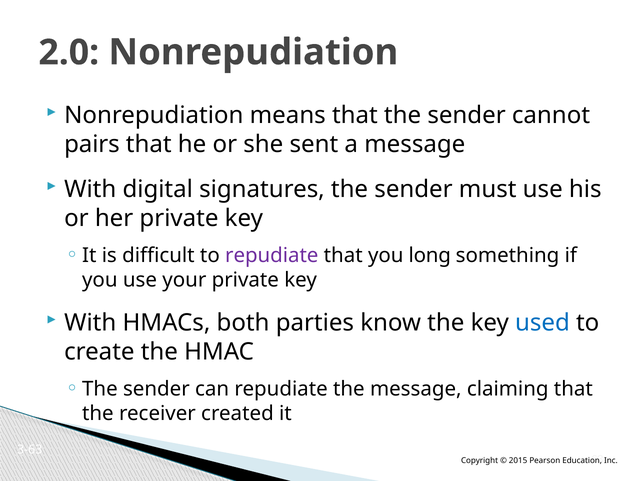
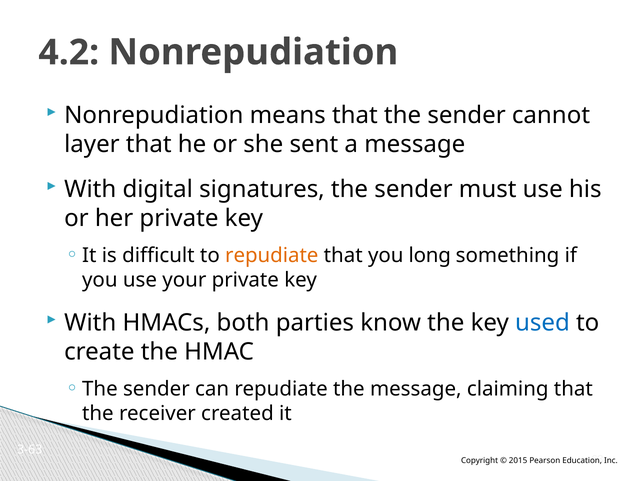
2.0: 2.0 -> 4.2 (69, 53)
pairs: pairs -> layer (92, 145)
repudiate colour: purple -> orange (272, 256)
